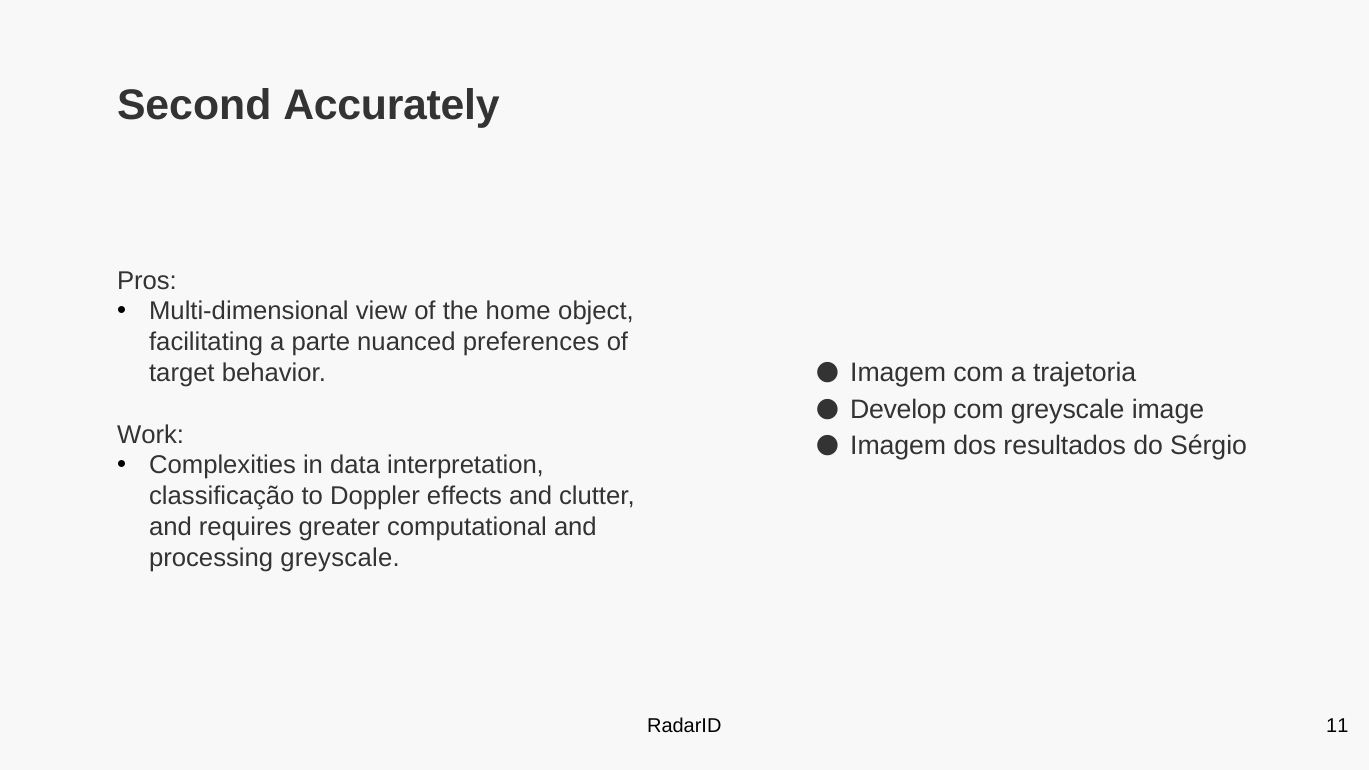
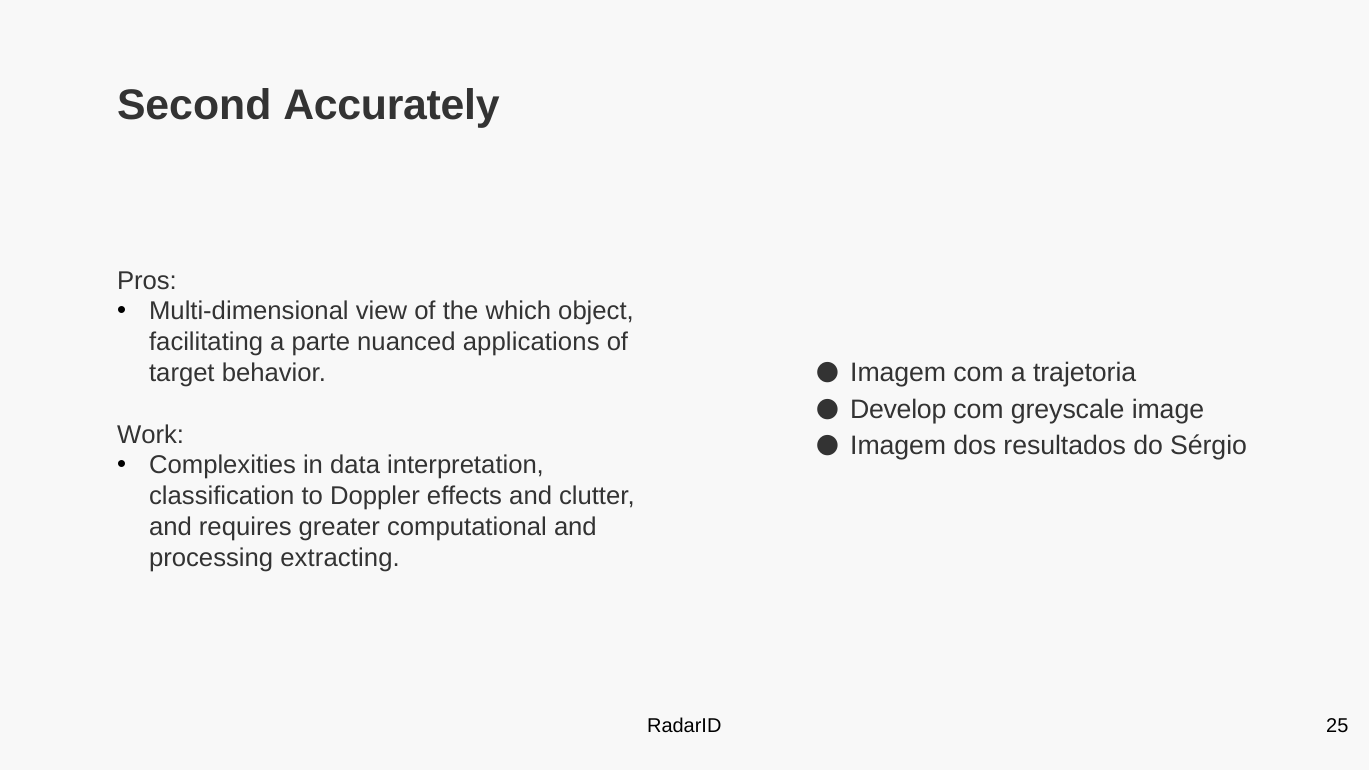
home: home -> which (518, 312)
preferences: preferences -> applications (531, 342)
classificação: classificação -> classification (222, 496)
processing greyscale: greyscale -> extracting (340, 558)
11: 11 -> 25 (1337, 727)
